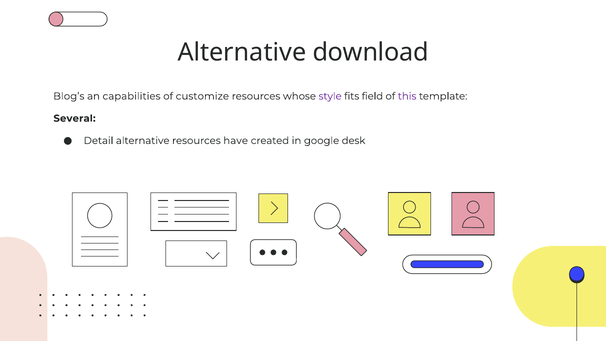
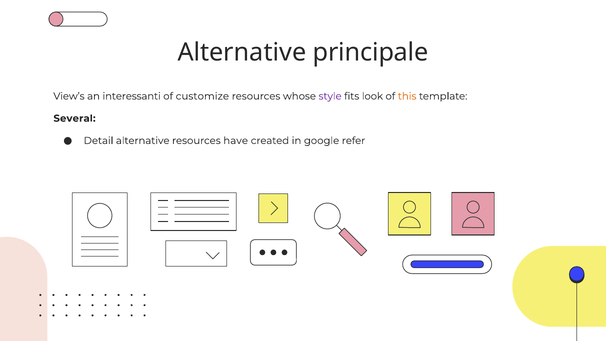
download: download -> principale (371, 52)
Blog’s: Blog’s -> View’s (69, 96)
capabilities: capabilities -> interessanti (132, 96)
field: field -> look (372, 96)
this colour: purple -> orange (407, 96)
desk: desk -> refer (354, 141)
